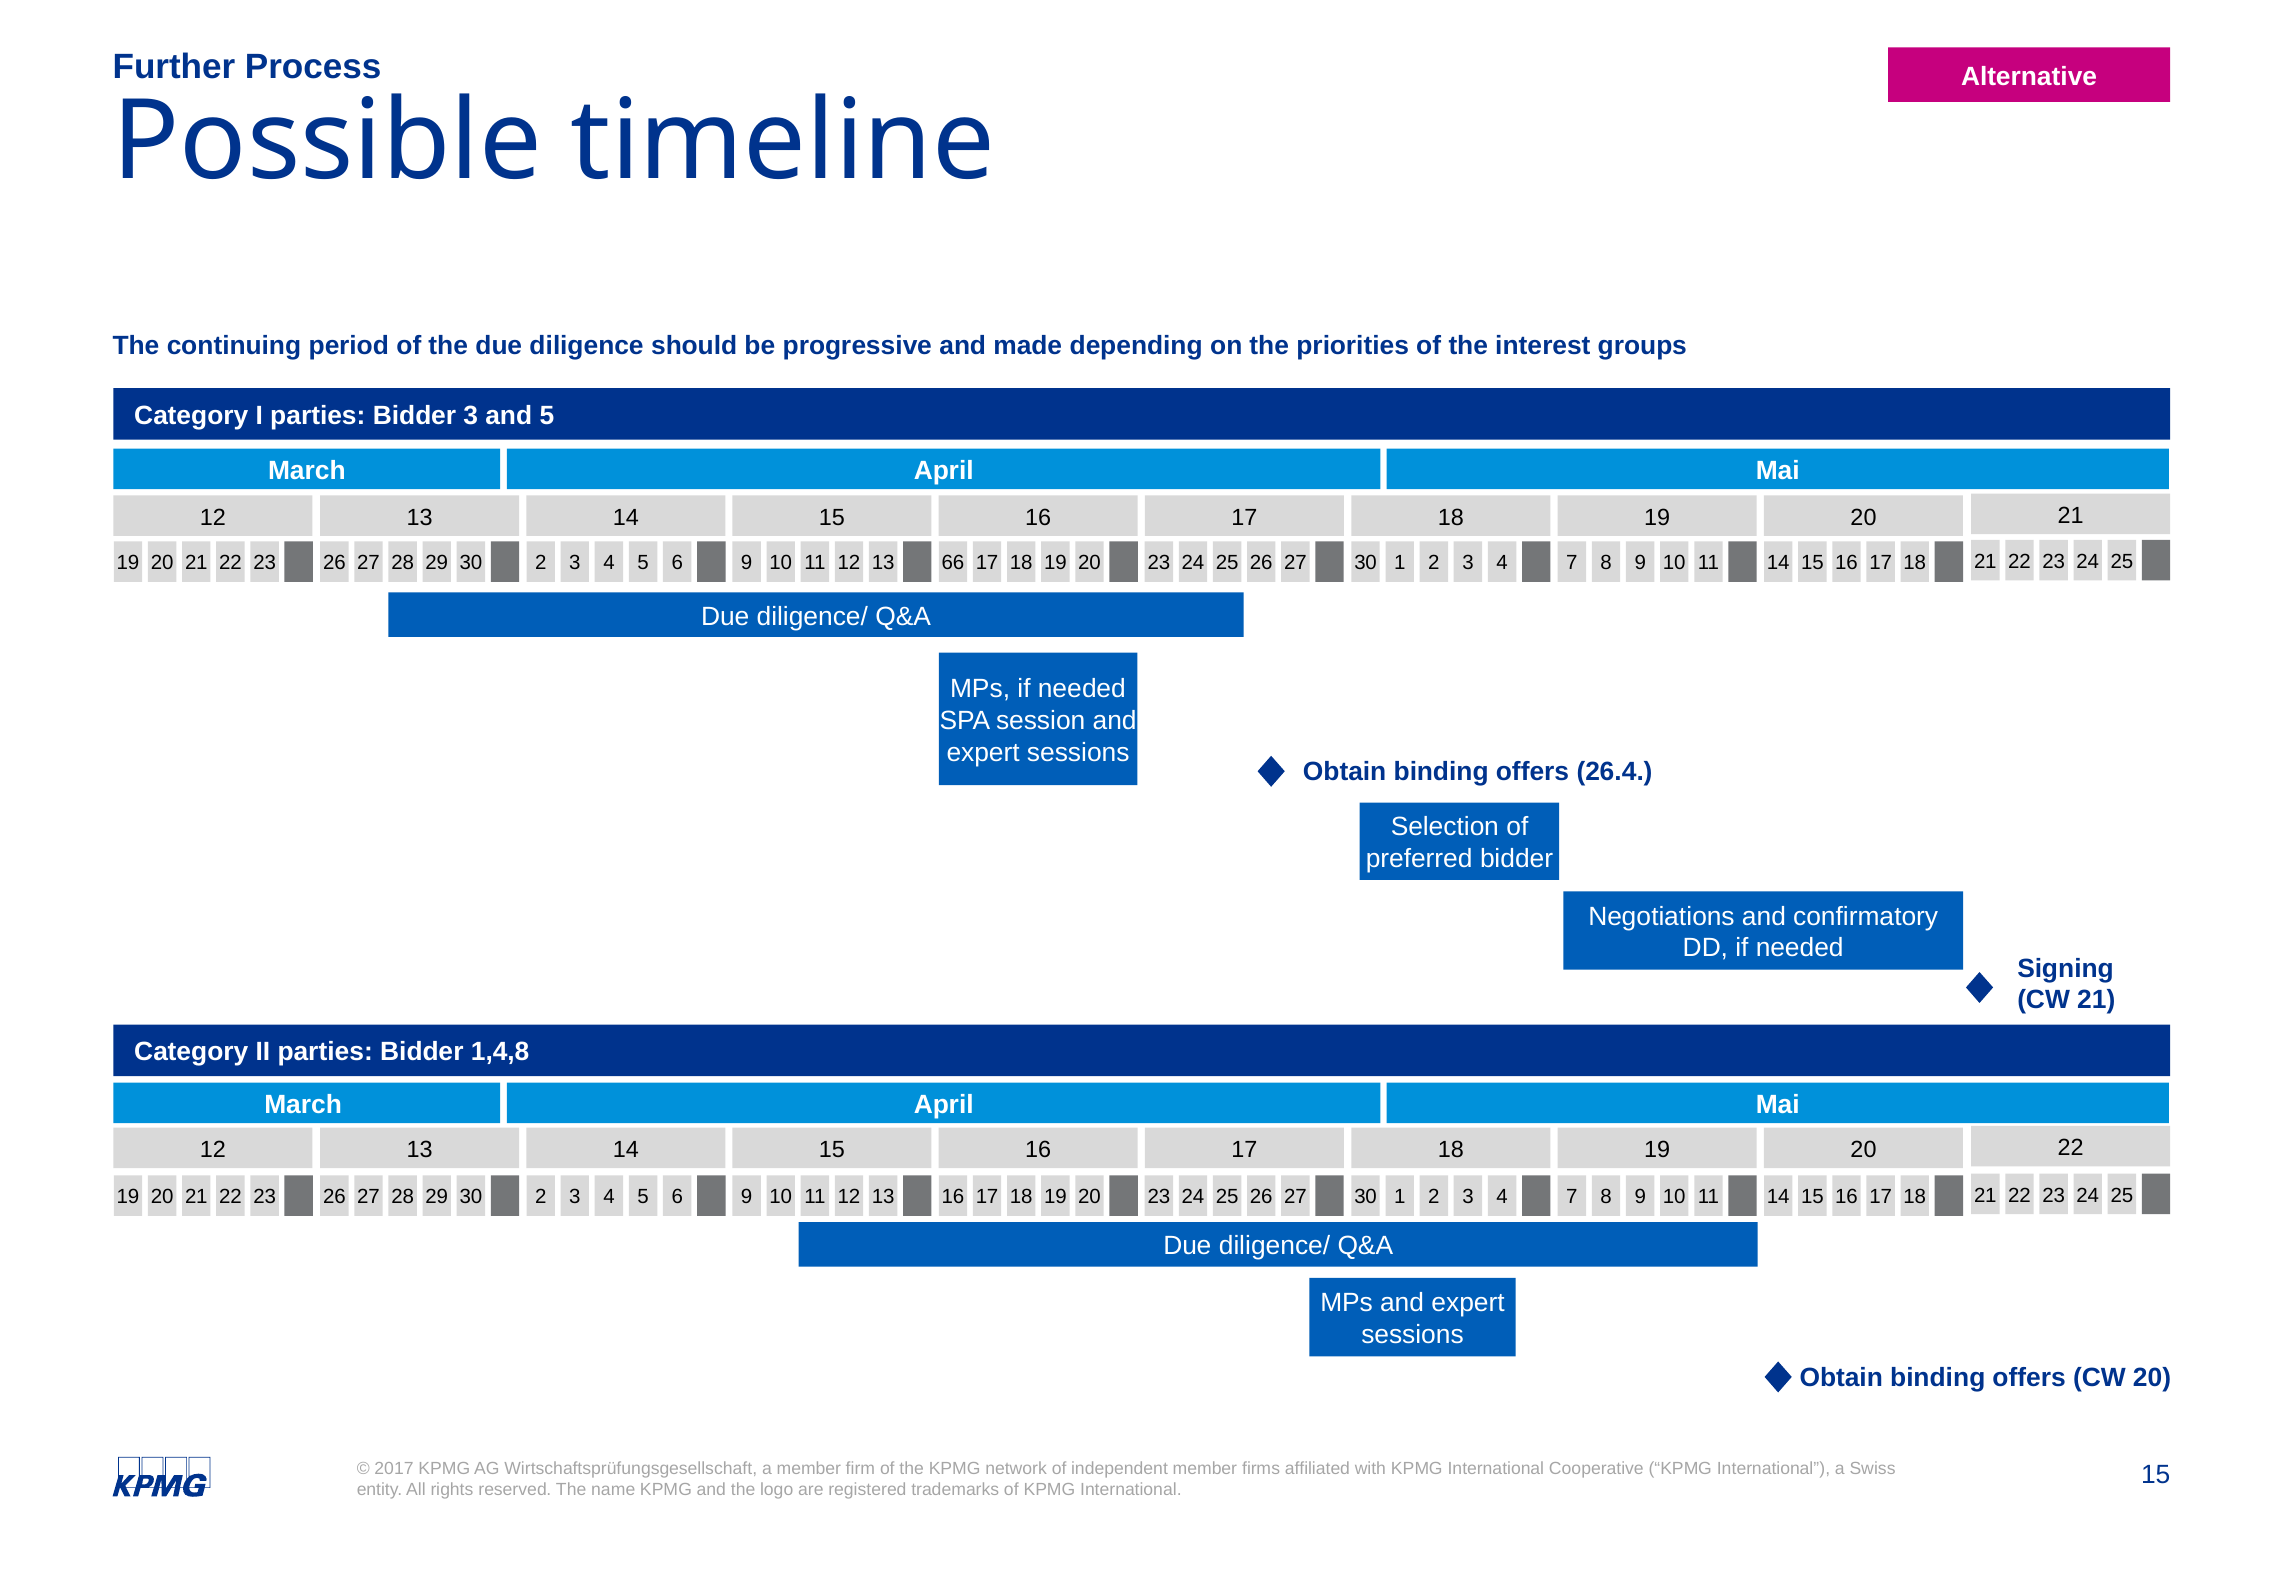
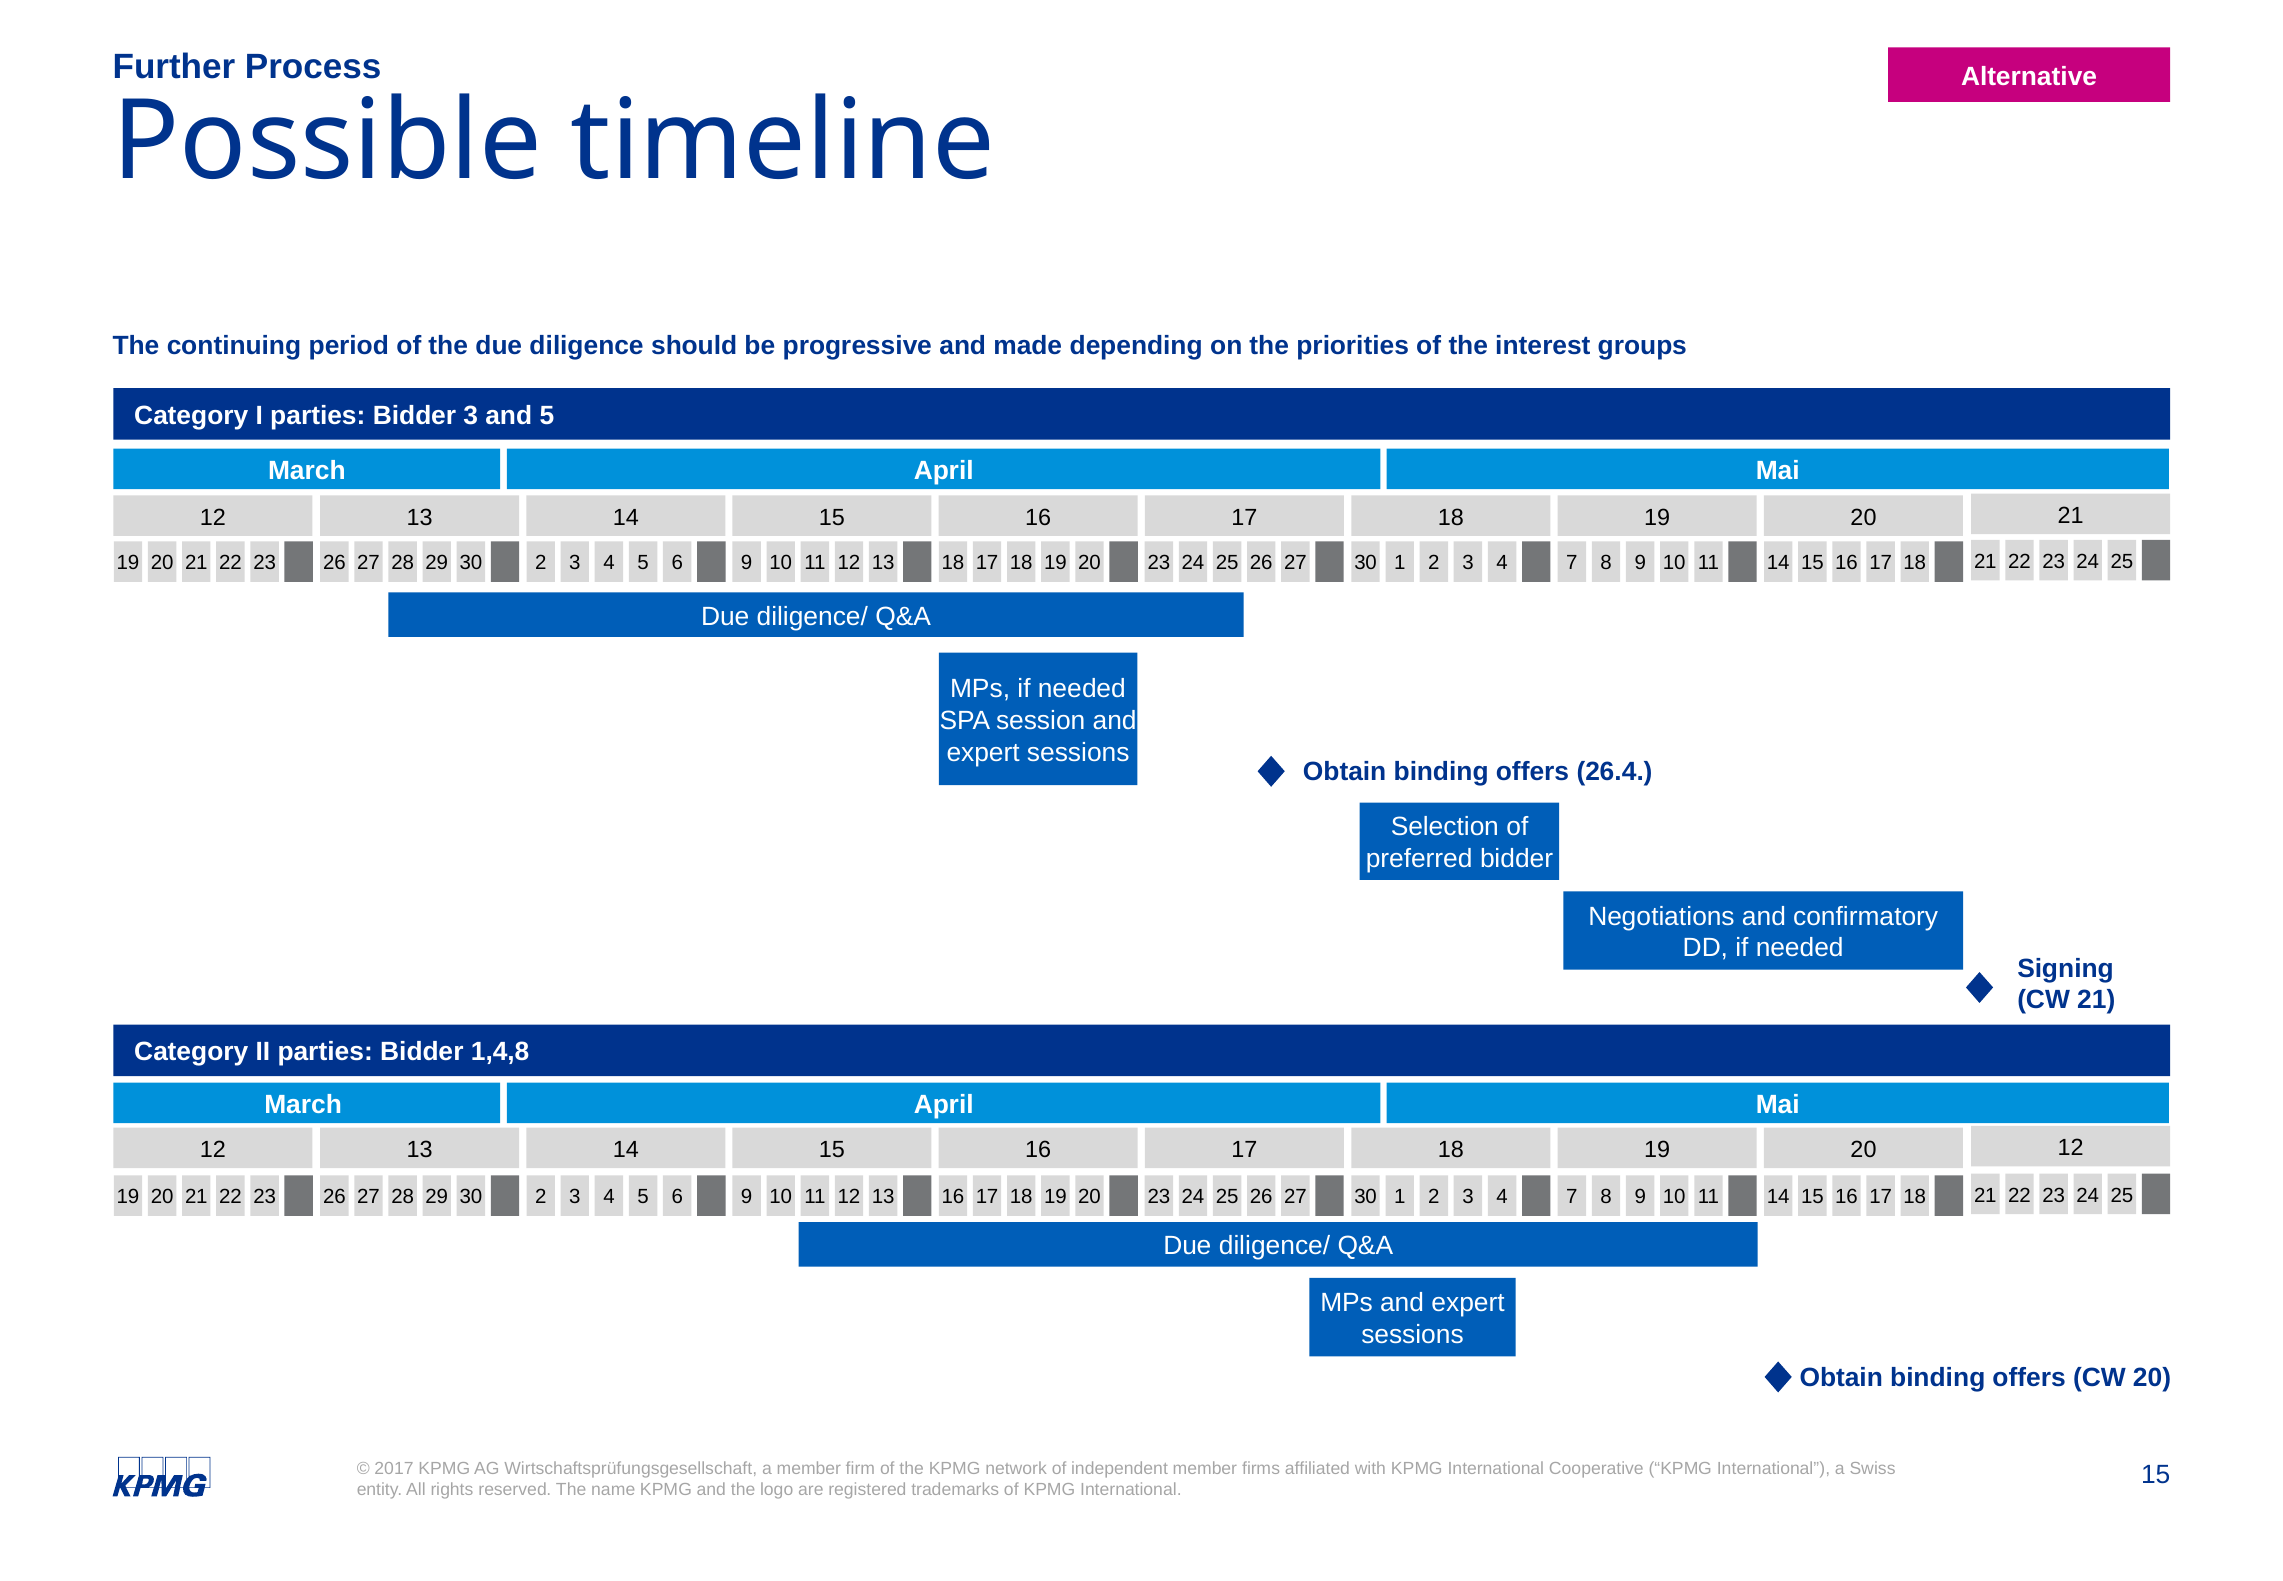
13 66: 66 -> 18 (953, 563)
14 22: 22 -> 12 (2071, 1147)
